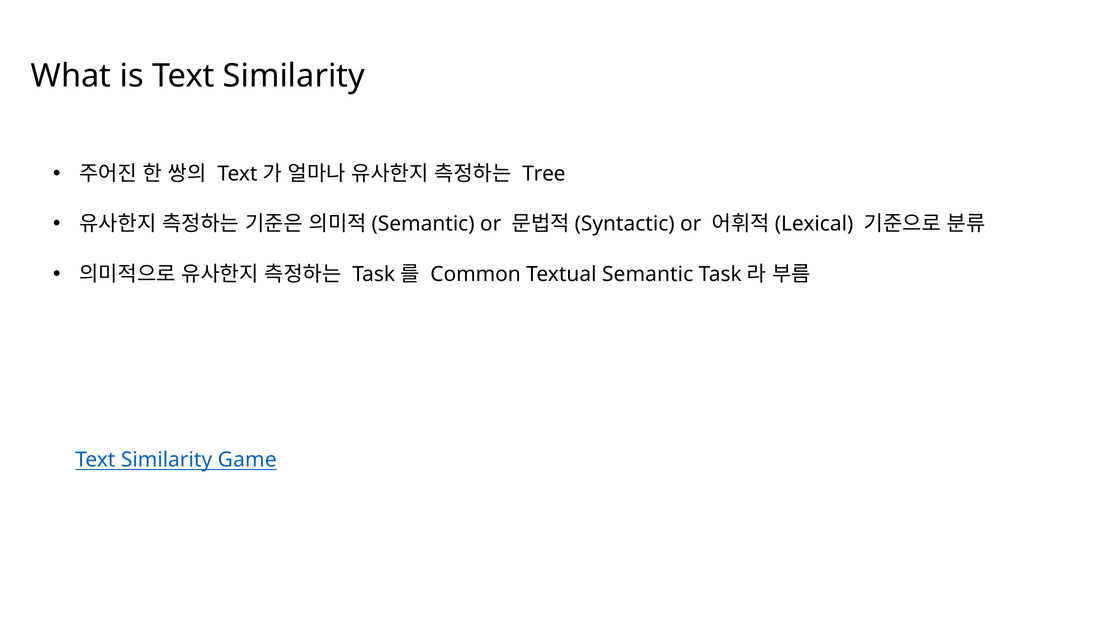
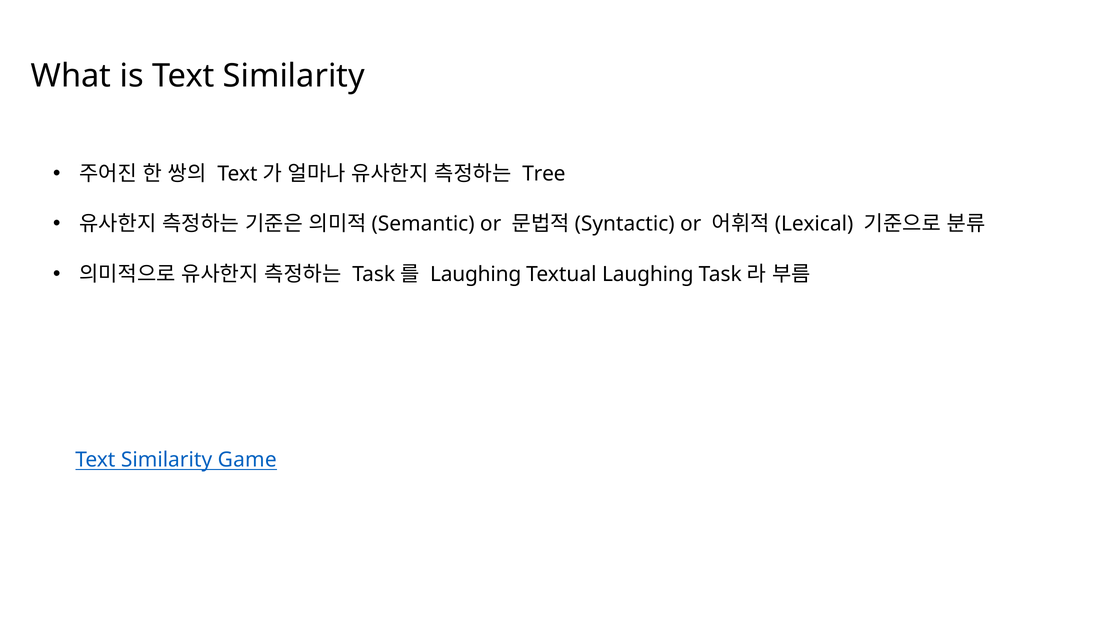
Common: Common -> Laughing (476, 274)
Textual Semantic: Semantic -> Laughing (648, 274)
